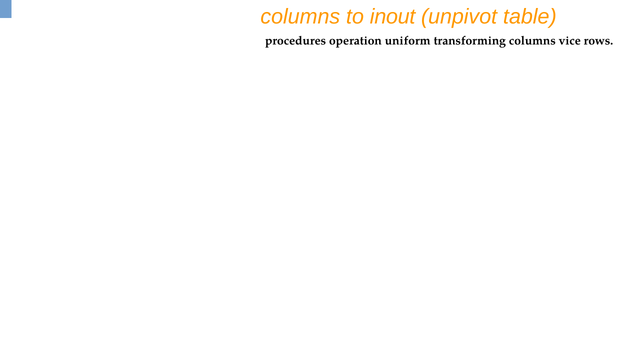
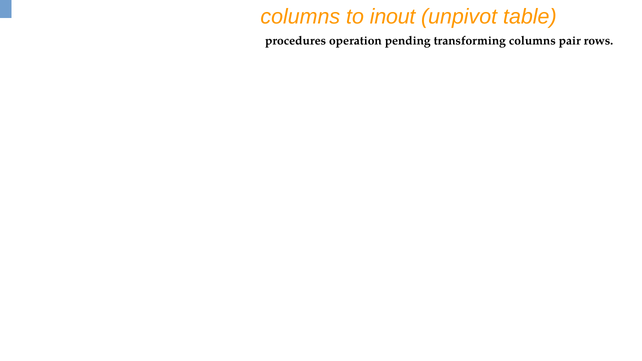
uniform: uniform -> pending (408, 41)
vice: vice -> pair (570, 41)
